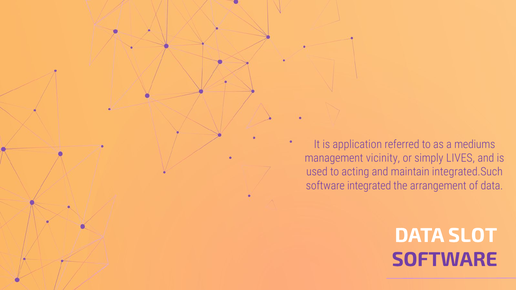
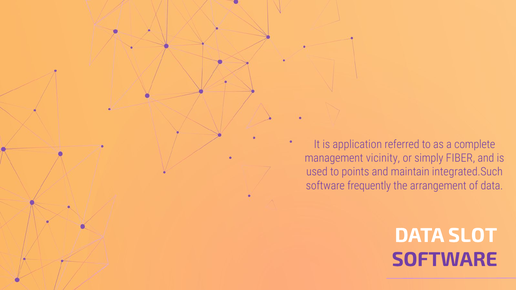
mediums: mediums -> complete (475, 145)
LIVES: LIVES -> FIBER (460, 158)
acting: acting -> points (355, 172)
integrated: integrated -> frequently (369, 186)
